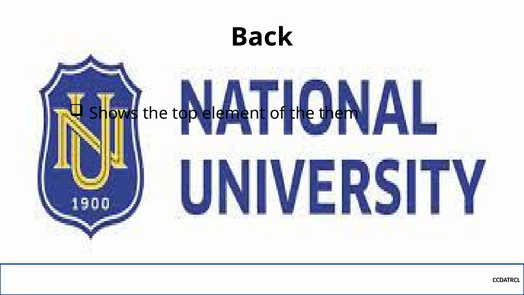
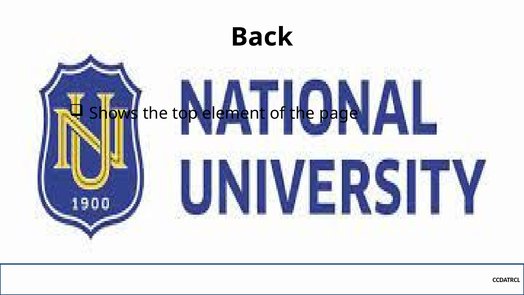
them: them -> page (339, 113)
